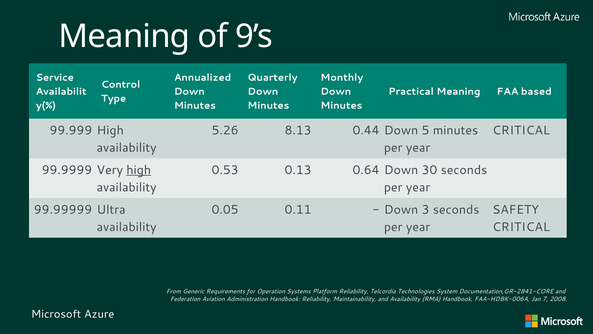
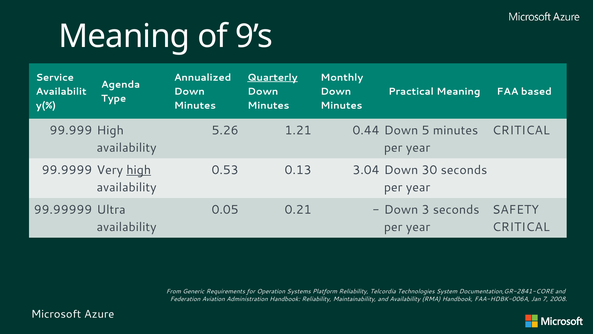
Quarterly underline: none -> present (273, 77)
Control: Control -> Agenda (121, 84)
8.13: 8.13 -> 1.21 (298, 130)
0.64: 0.64 -> 3.04 (366, 170)
0.11: 0.11 -> 0.21 (298, 209)
